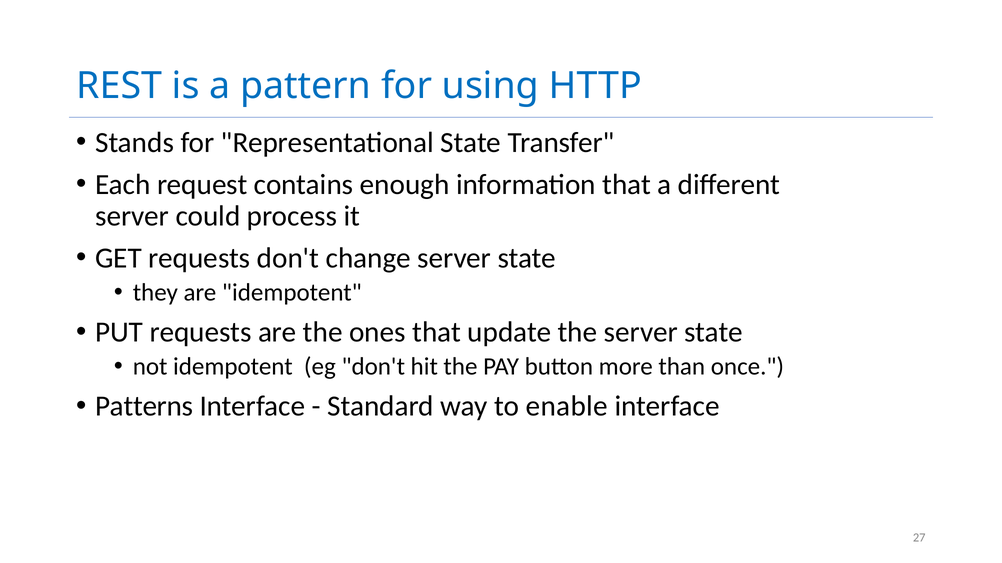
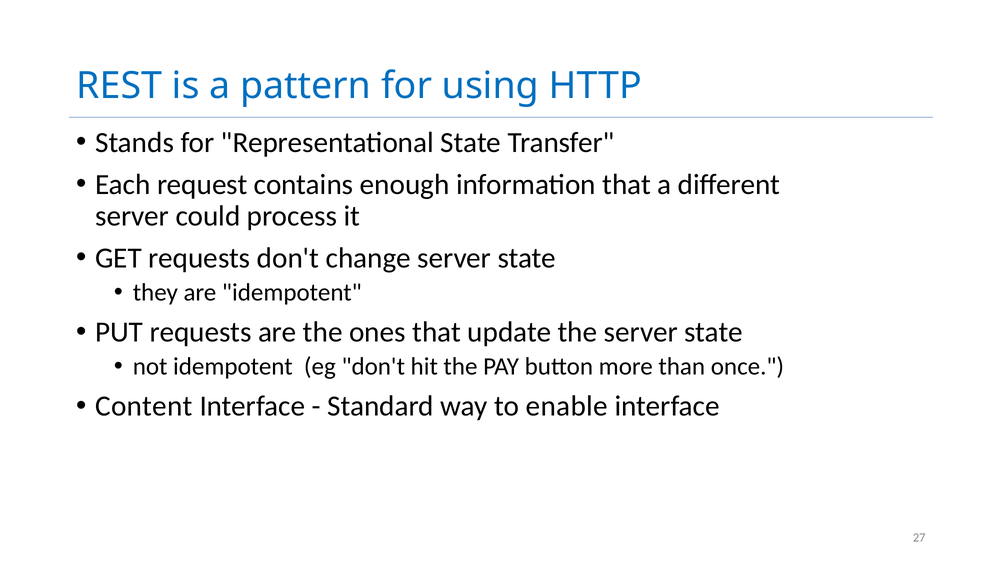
Patterns: Patterns -> Content (144, 407)
